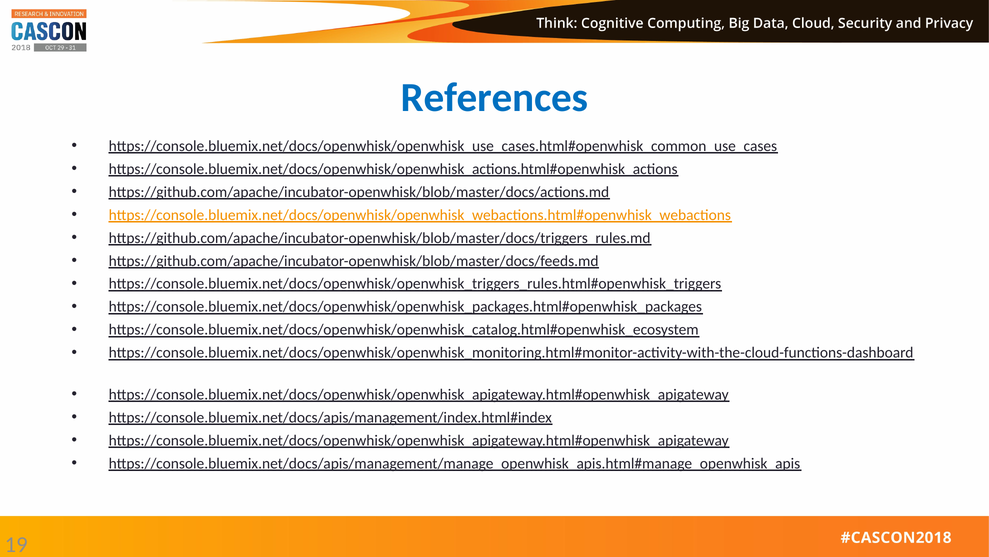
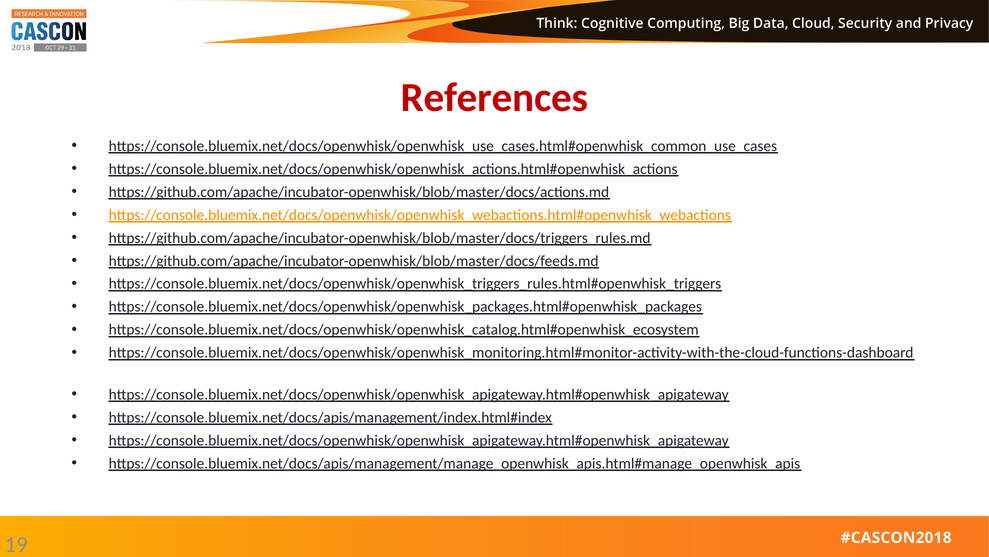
References colour: blue -> red (494, 97)
